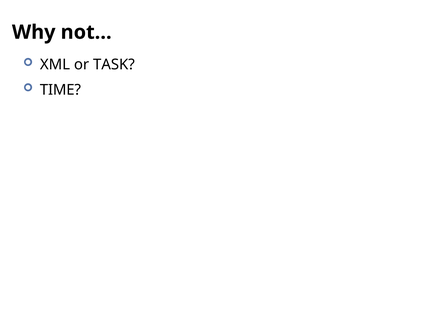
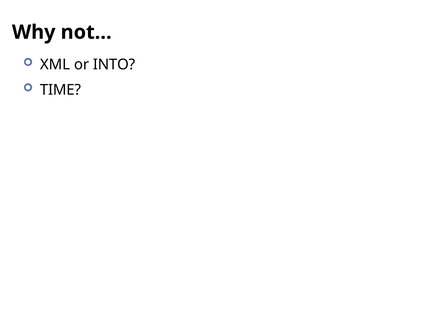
TASK: TASK -> INTO (114, 65)
